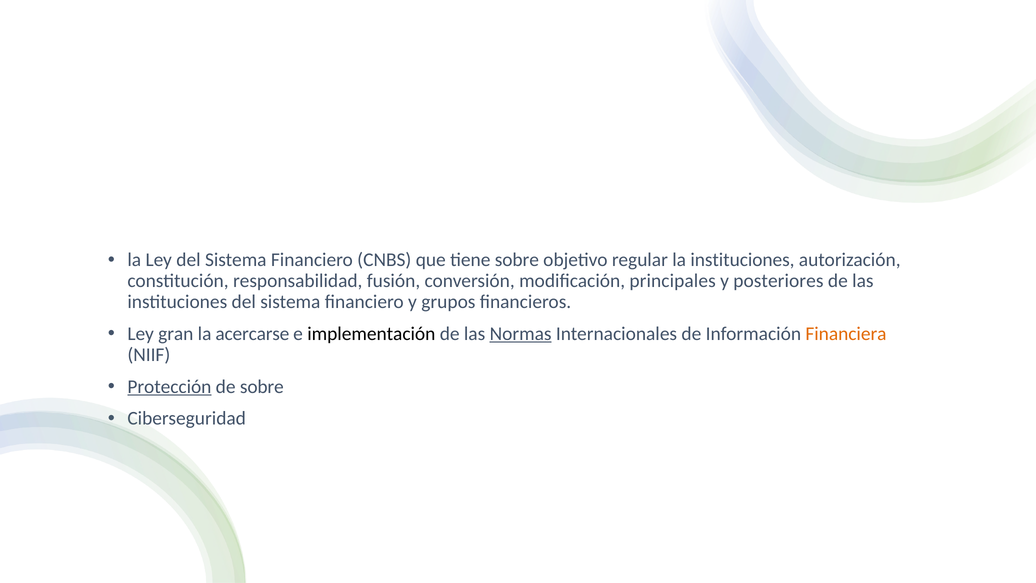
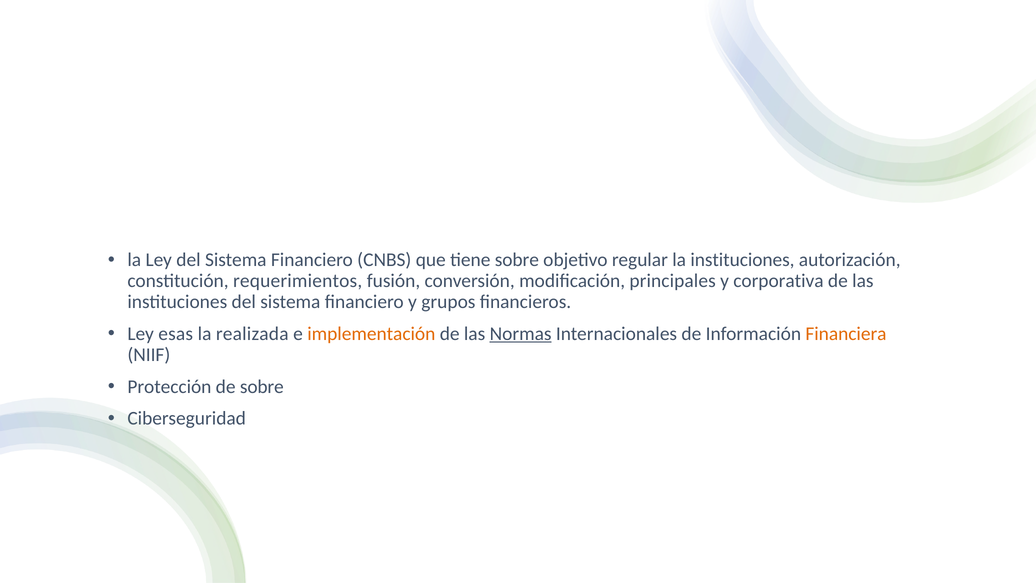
responsabilidad: responsabilidad -> requerimientos (298, 281)
posteriores: posteriores -> corporativa (778, 281)
gran: gran -> esas (176, 334)
acercarse: acercarse -> realizada (252, 334)
implementación colour: black -> orange (371, 334)
Protección underline: present -> none (169, 386)
